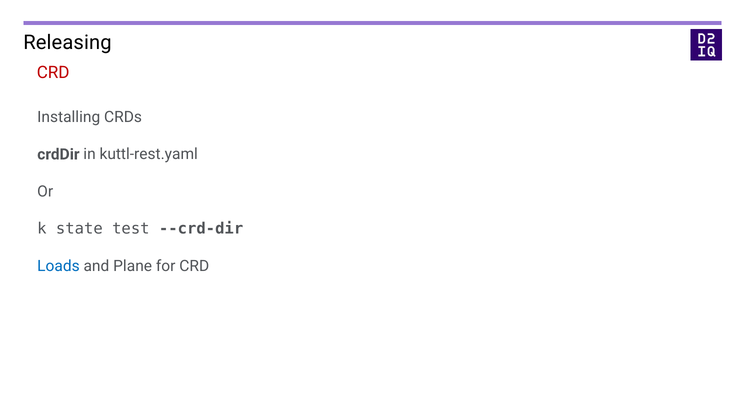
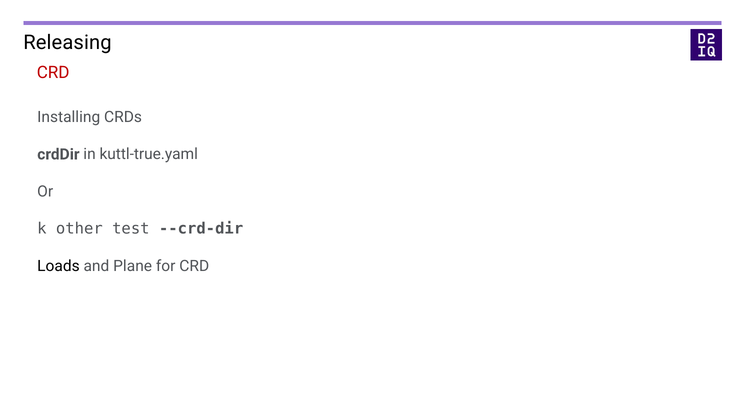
kuttl-rest.yaml: kuttl-rest.yaml -> kuttl-true.yaml (149, 154)
state: state -> other (79, 229)
Loads colour: blue -> black (58, 266)
